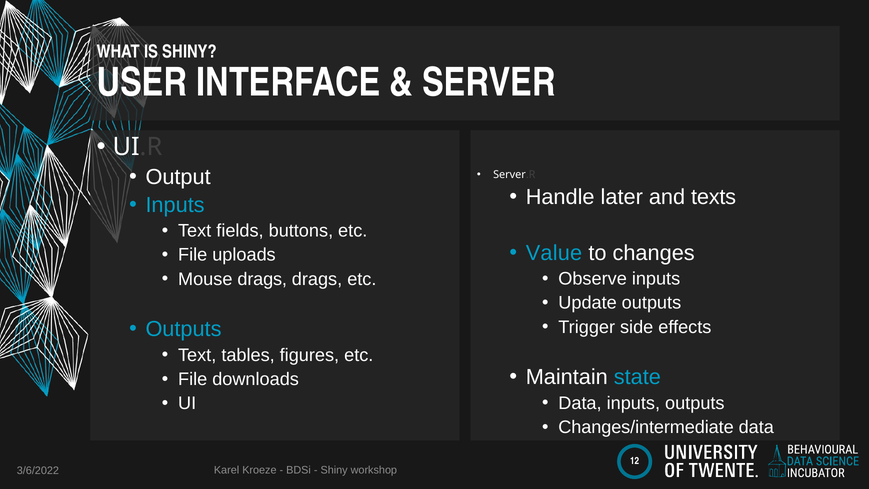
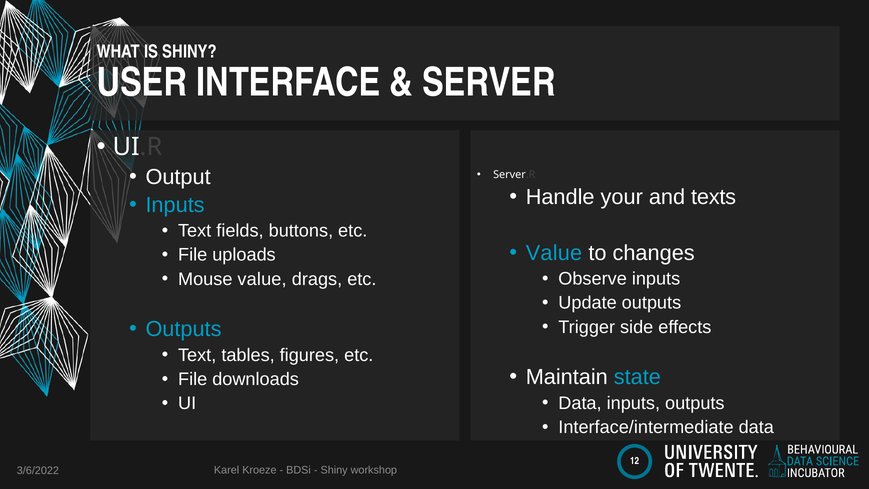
later: later -> your (622, 197)
Mouse drags: drags -> value (262, 279)
Changes/intermediate: Changes/intermediate -> Interface/intermediate (646, 427)
